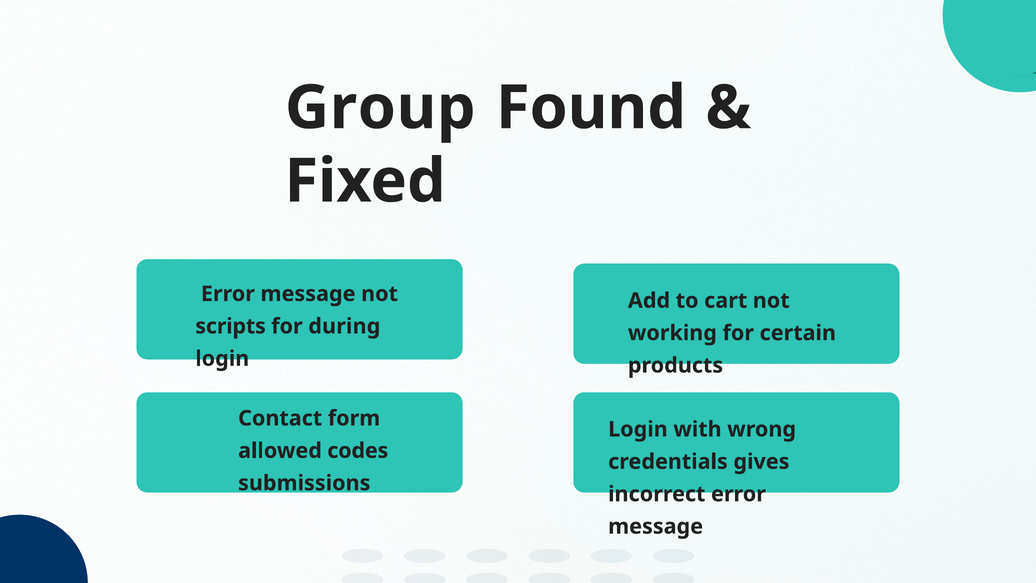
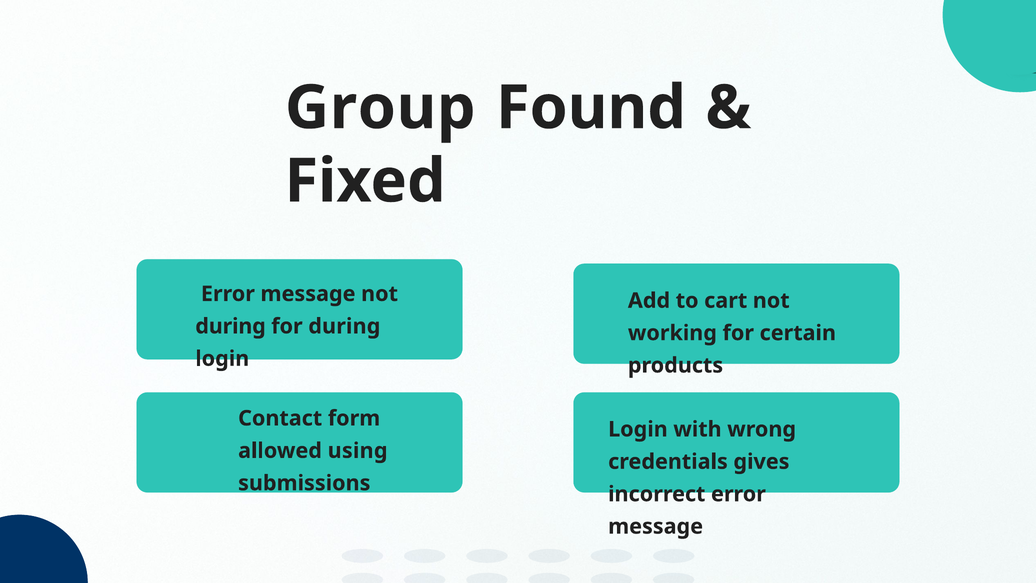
scripts: scripts -> during (231, 326)
codes: codes -> using (358, 451)
